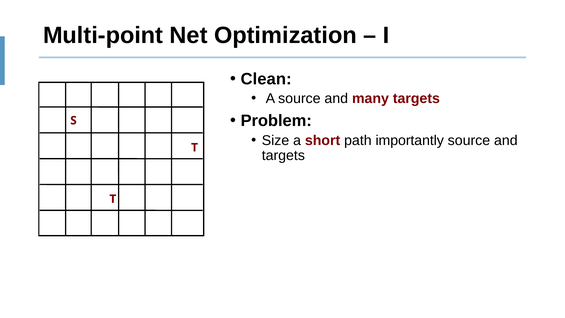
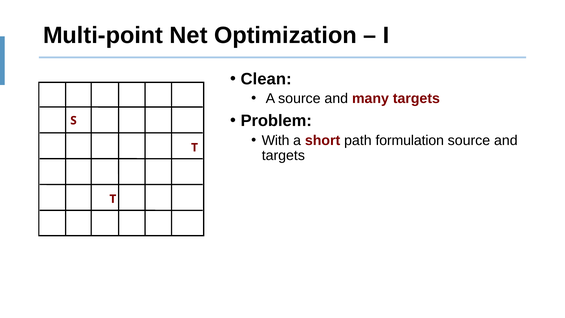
Size: Size -> With (276, 140)
importantly: importantly -> formulation (410, 140)
